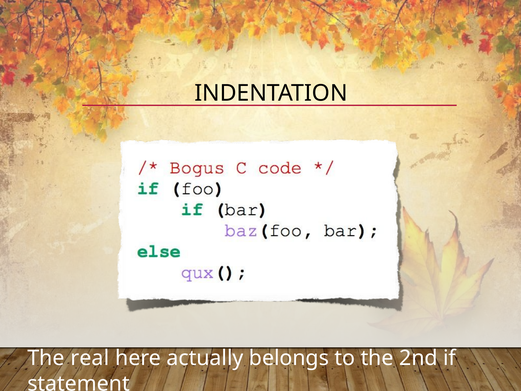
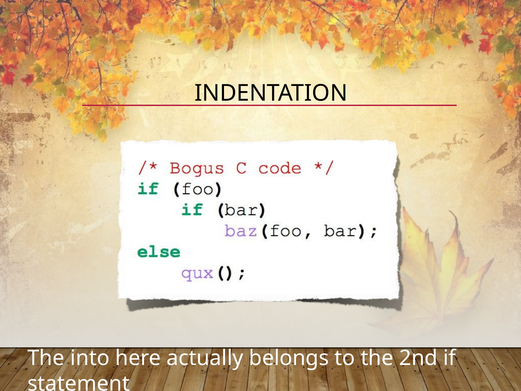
real: real -> into (90, 358)
